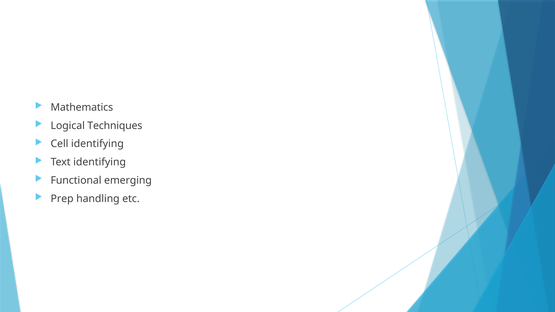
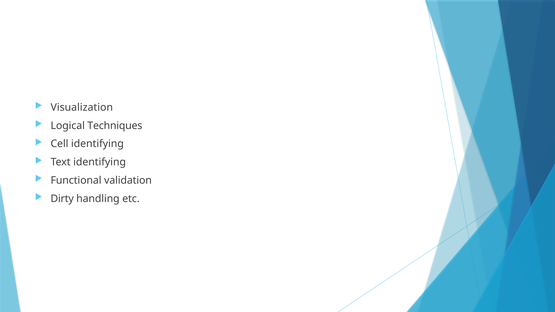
Mathematics: Mathematics -> Visualization (82, 107)
emerging: emerging -> validation (128, 181)
Prep: Prep -> Dirty (62, 199)
